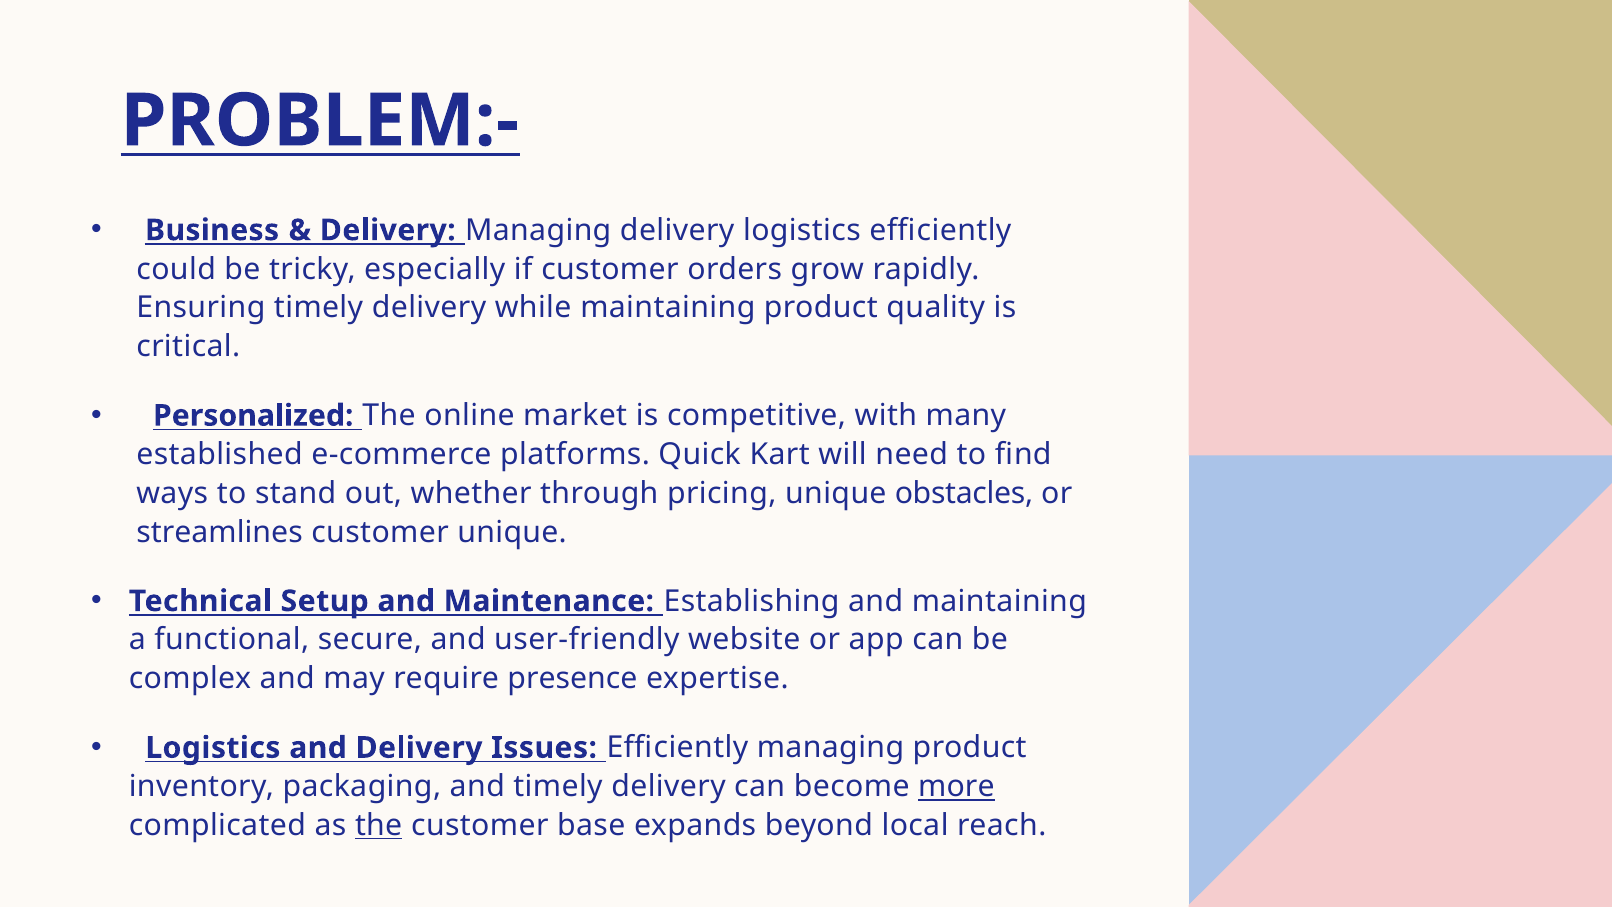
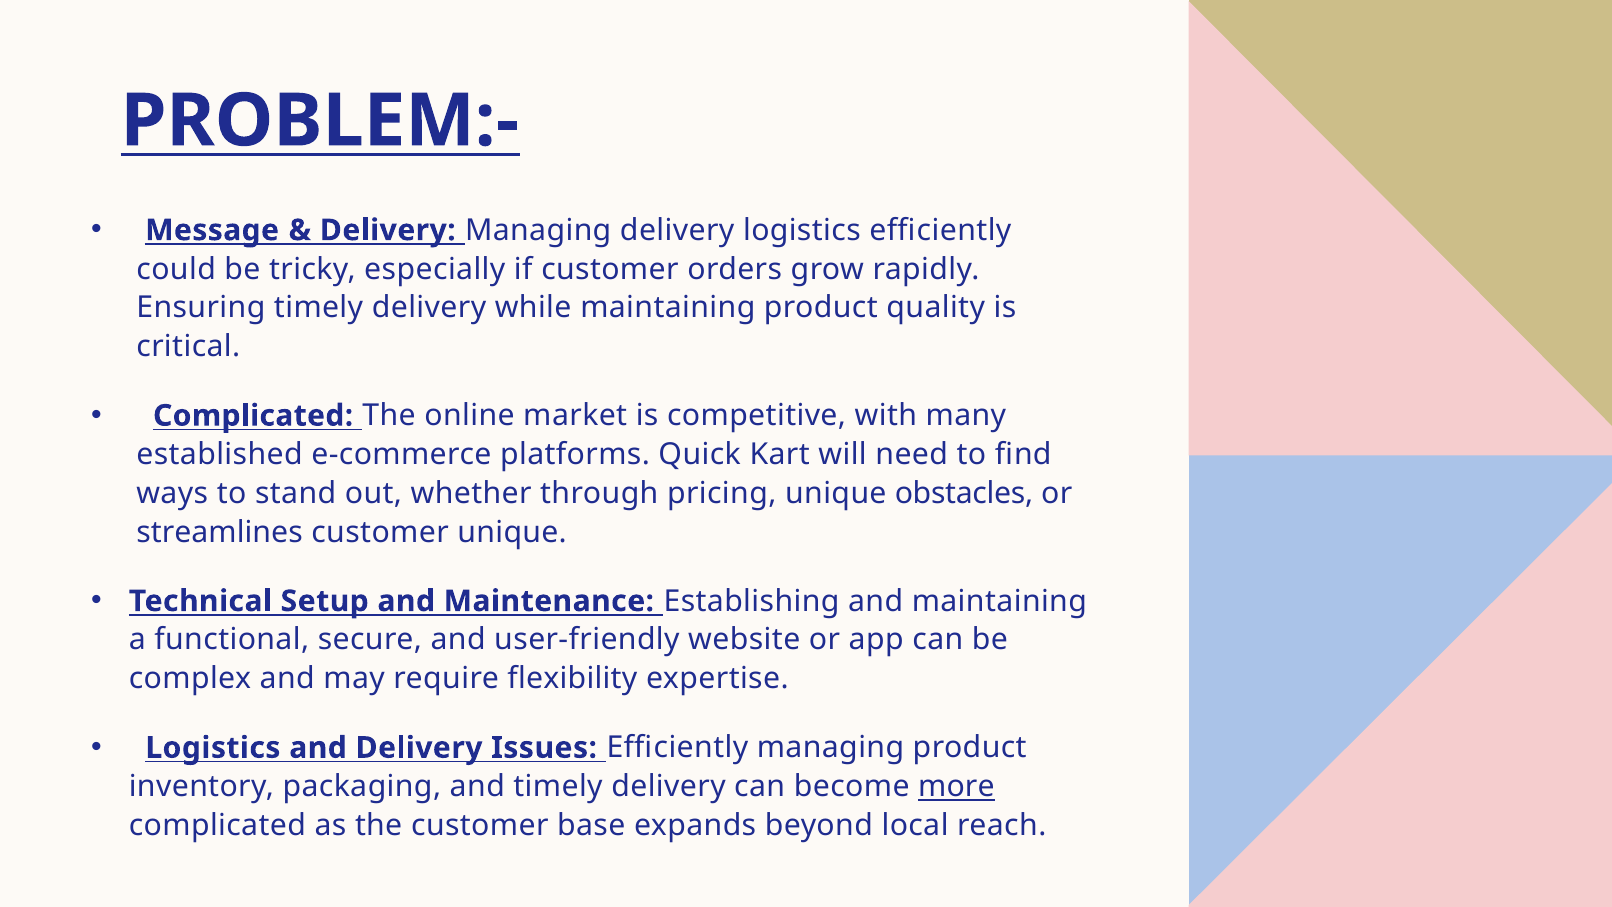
Business: Business -> Message (212, 230)
Personalized: Personalized -> Complicated (253, 416)
presence: presence -> flexibility (572, 679)
the underline: present -> none (379, 825)
